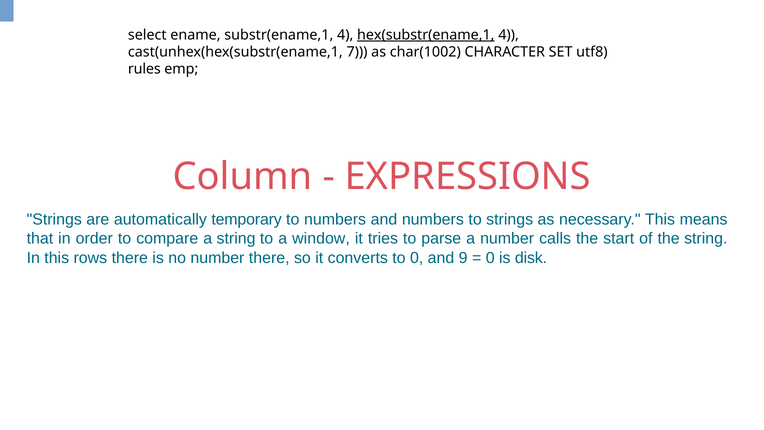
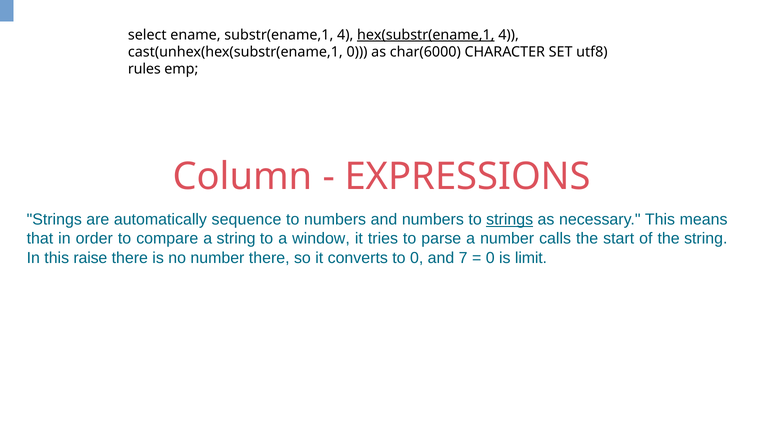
cast(unhex(hex(substr(ename,1 7: 7 -> 0 (357, 52)
char(1002: char(1002 -> char(6000 (425, 52)
temporary: temporary -> sequence (246, 219)
strings underline: none -> present (510, 219)
rows: rows -> raise (90, 258)
9: 9 -> 7 (463, 258)
disk: disk -> limit (531, 258)
